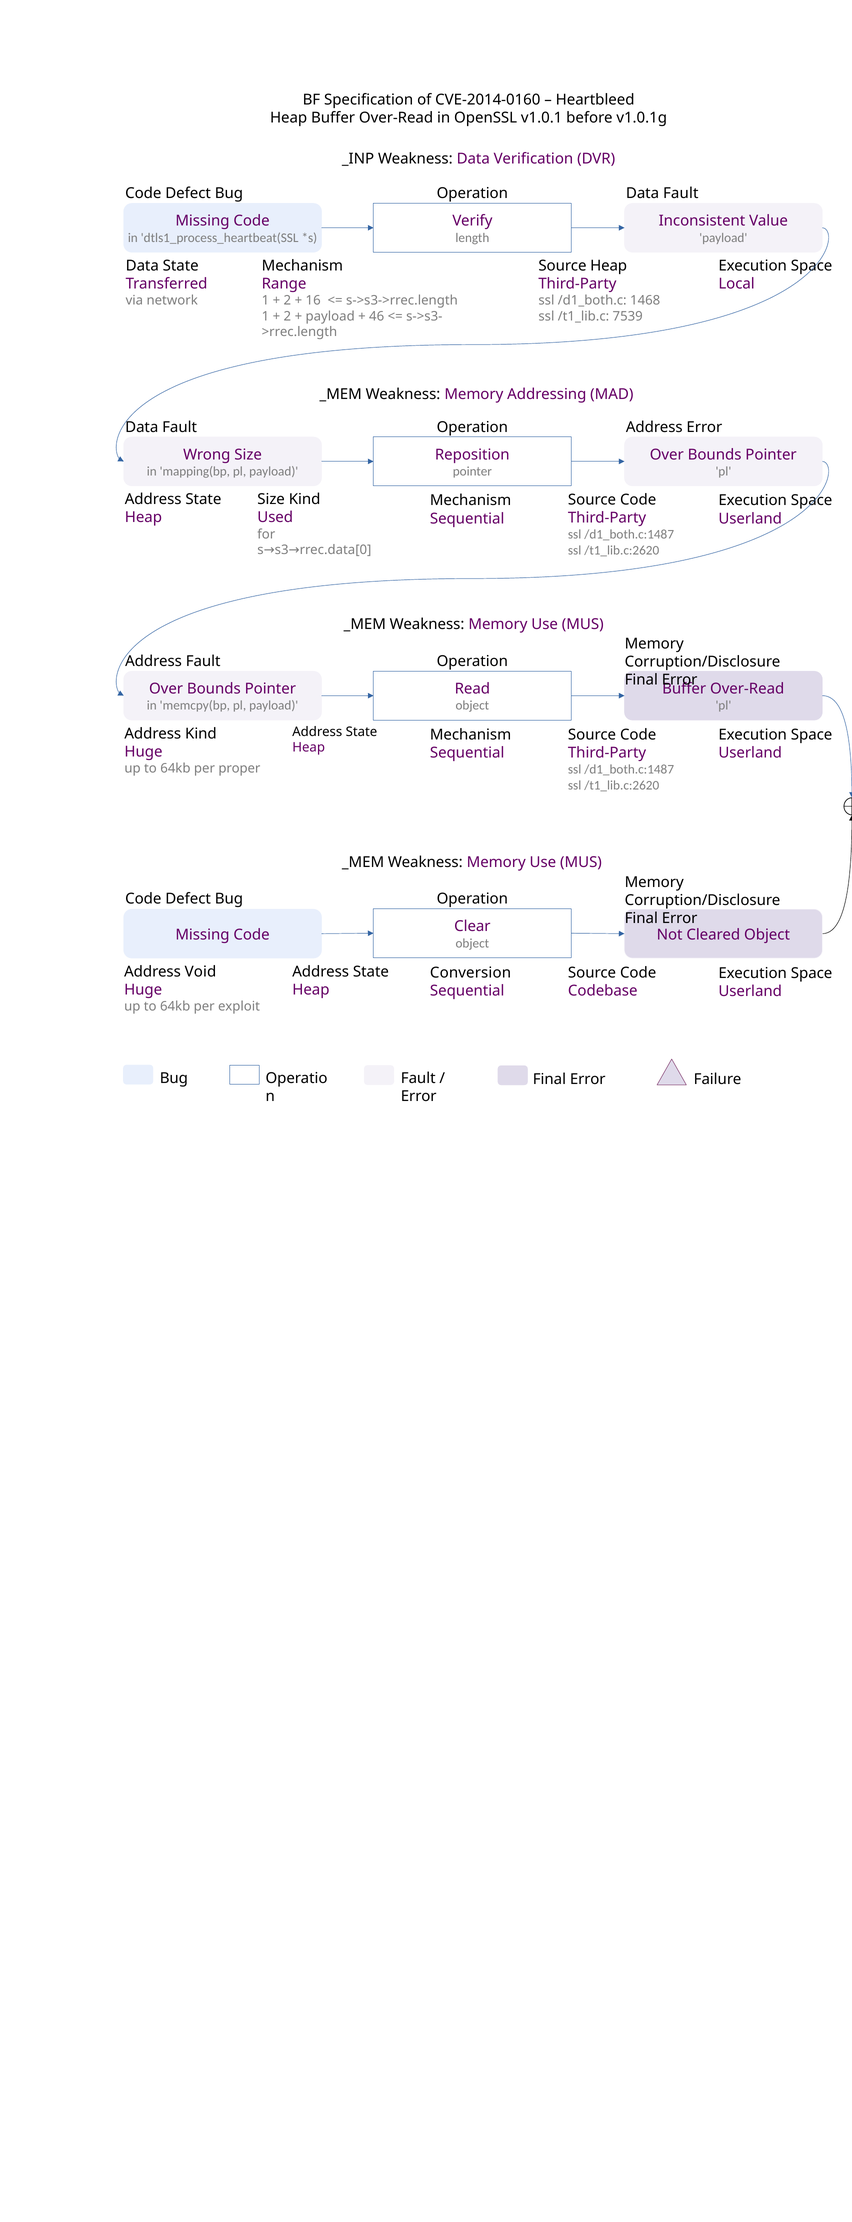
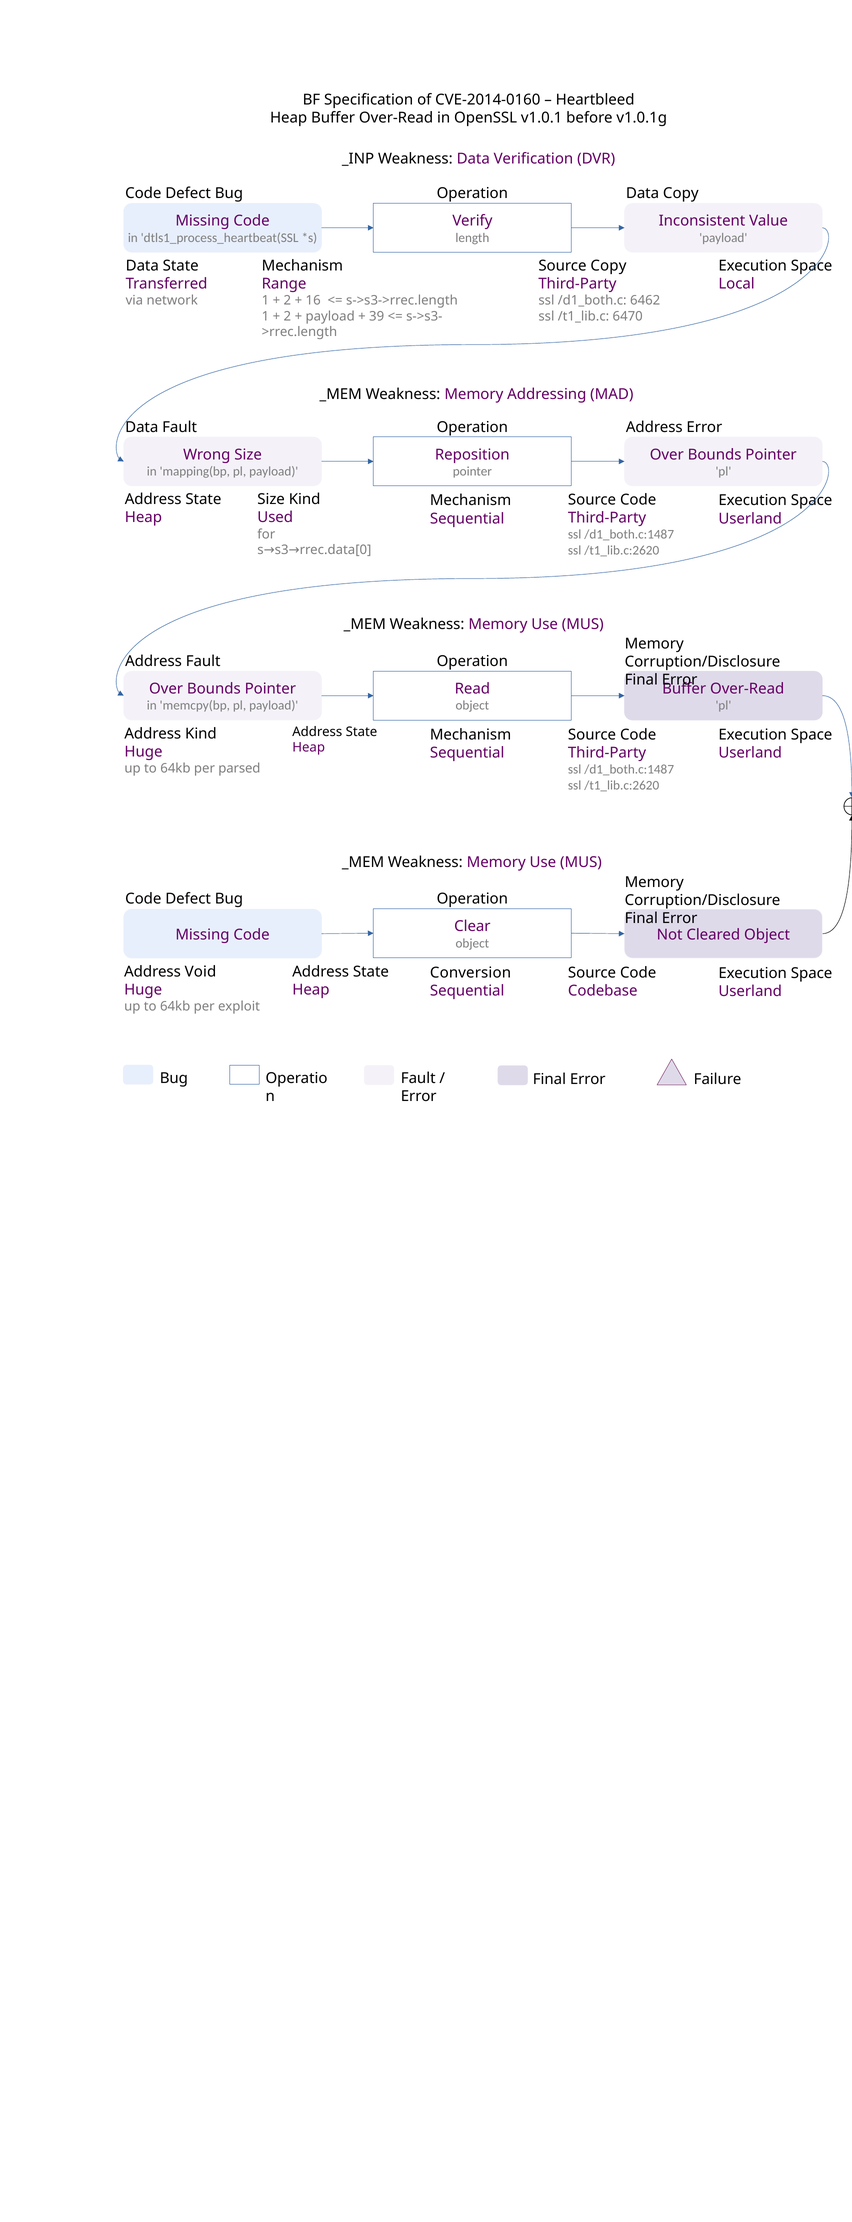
Operation Data Fault: Fault -> Copy (681, 193)
Source Heap: Heap -> Copy (608, 266)
1468: 1468 -> 6462 (645, 301)
46: 46 -> 39 (377, 316)
7539: 7539 -> 6470 (628, 316)
proper: proper -> parsed (239, 769)
